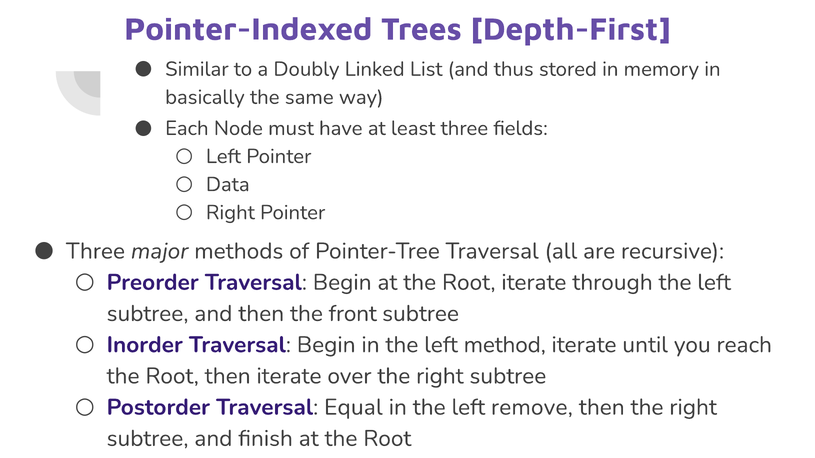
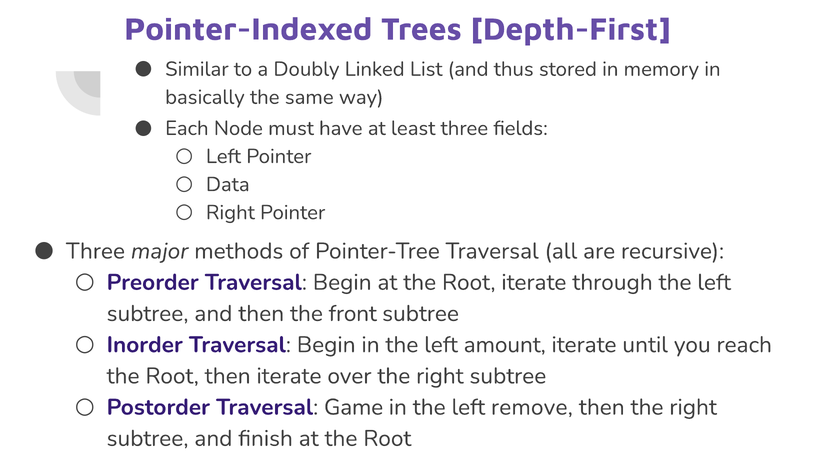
method: method -> amount (505, 345)
Equal: Equal -> Game (354, 408)
